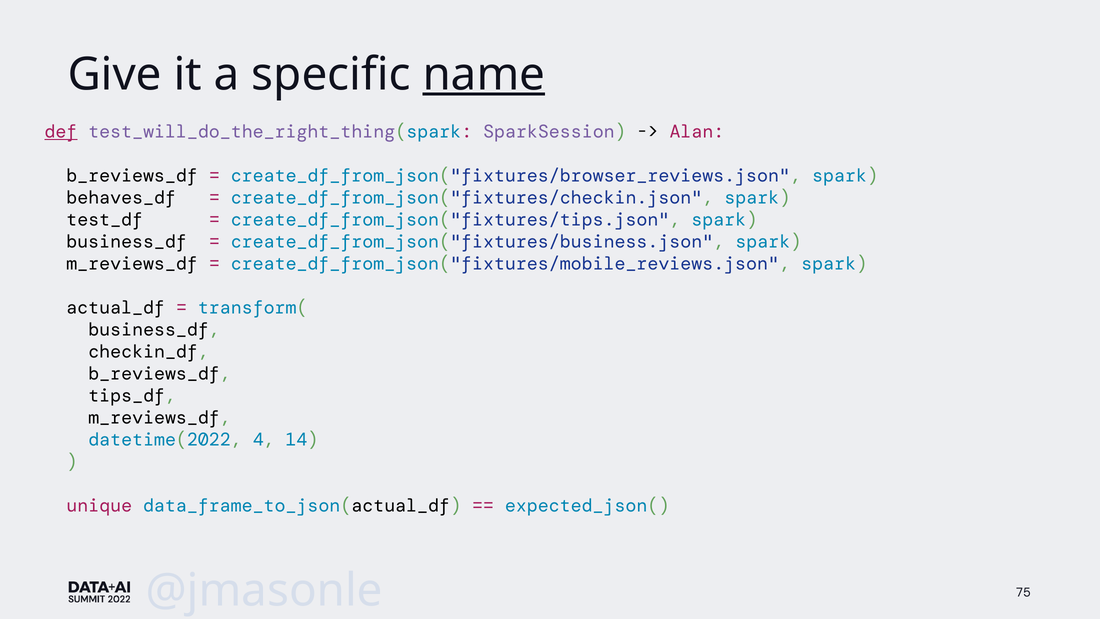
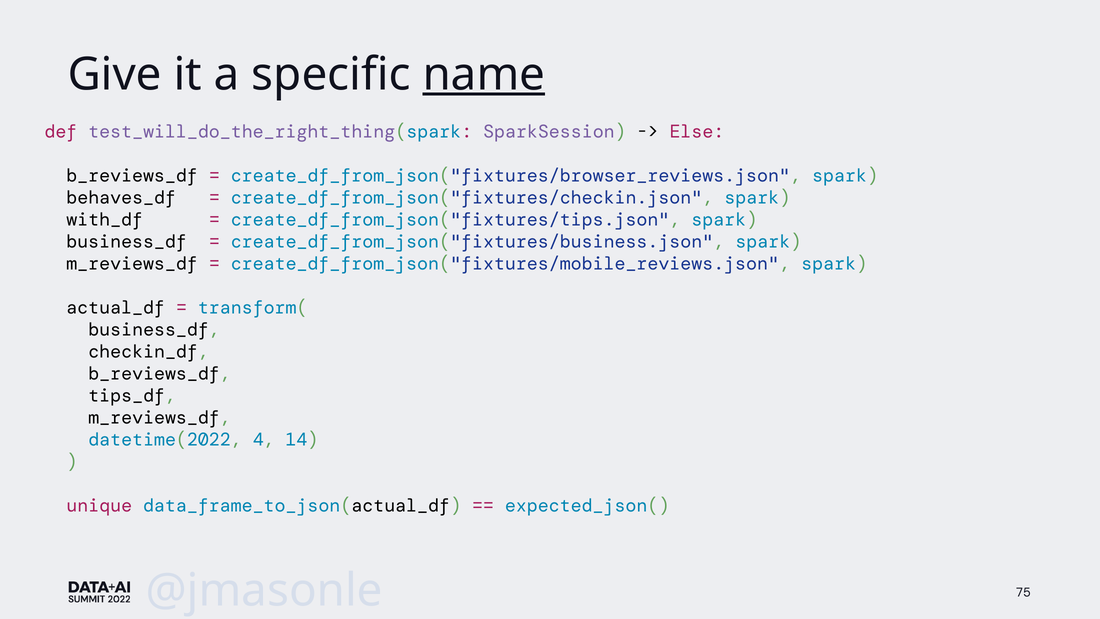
def underline: present -> none (61, 132)
Alan: Alan -> Else (697, 132)
test_df: test_df -> with_df (105, 220)
